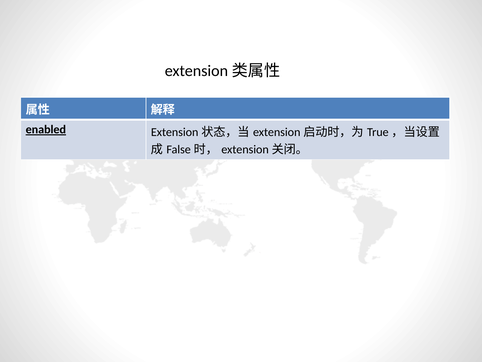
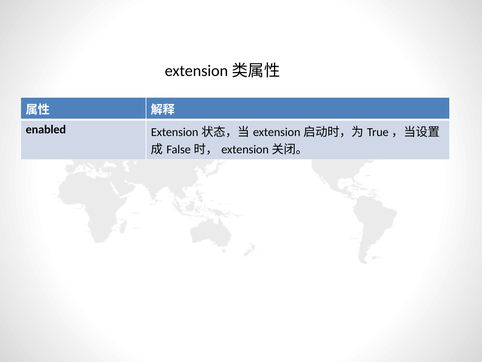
enabled underline: present -> none (46, 129)
